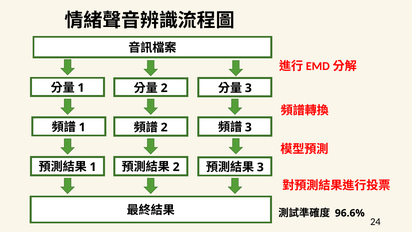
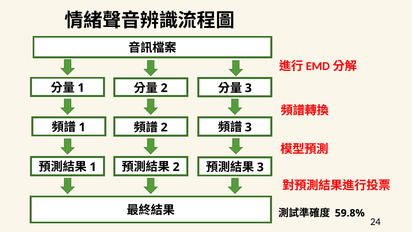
96.6%: 96.6% -> 59.8% (350, 213)
